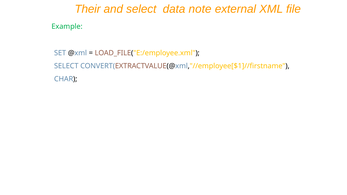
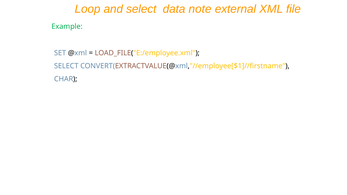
Their: Their -> Loop (88, 9)
